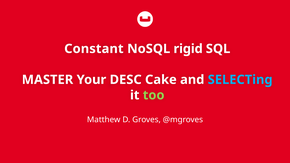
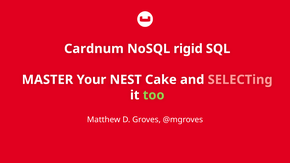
Constant: Constant -> Cardnum (94, 49)
DESC: DESC -> NEST (126, 80)
SELECTing colour: light blue -> pink (240, 80)
